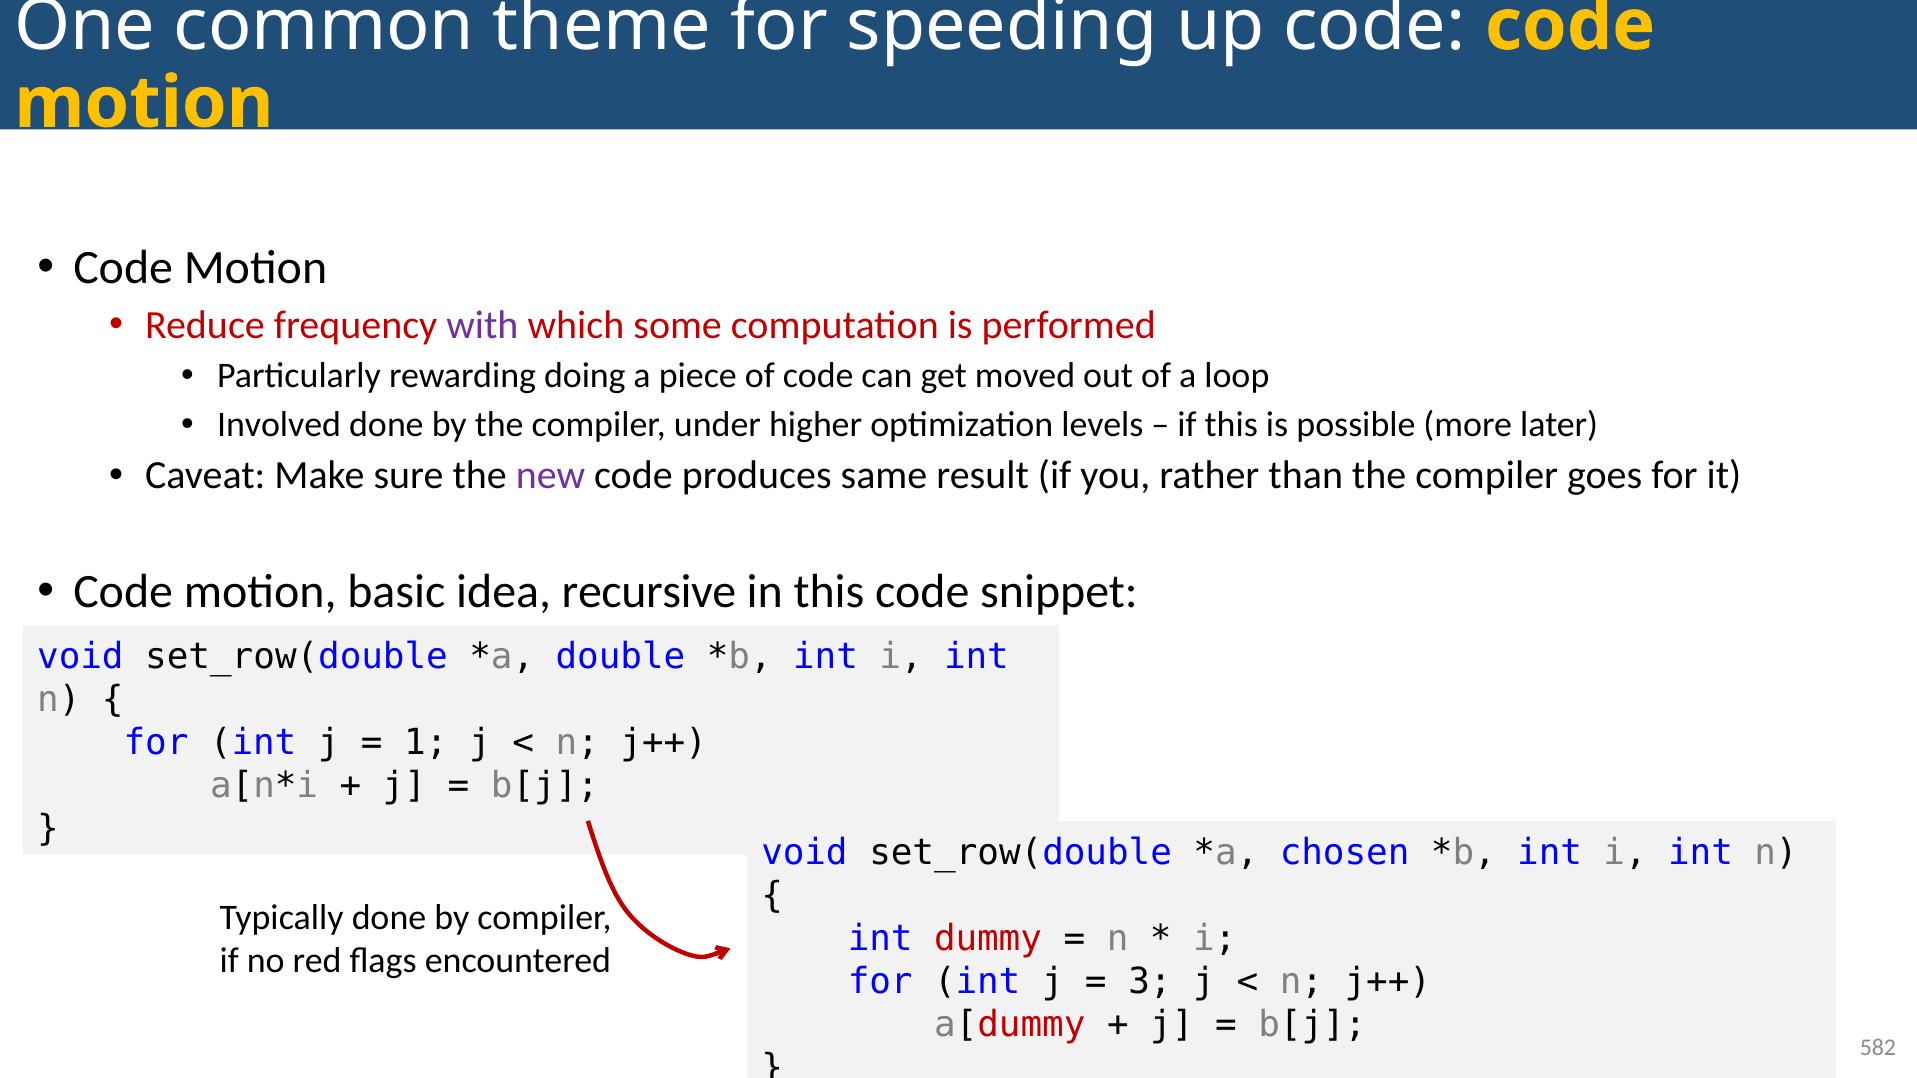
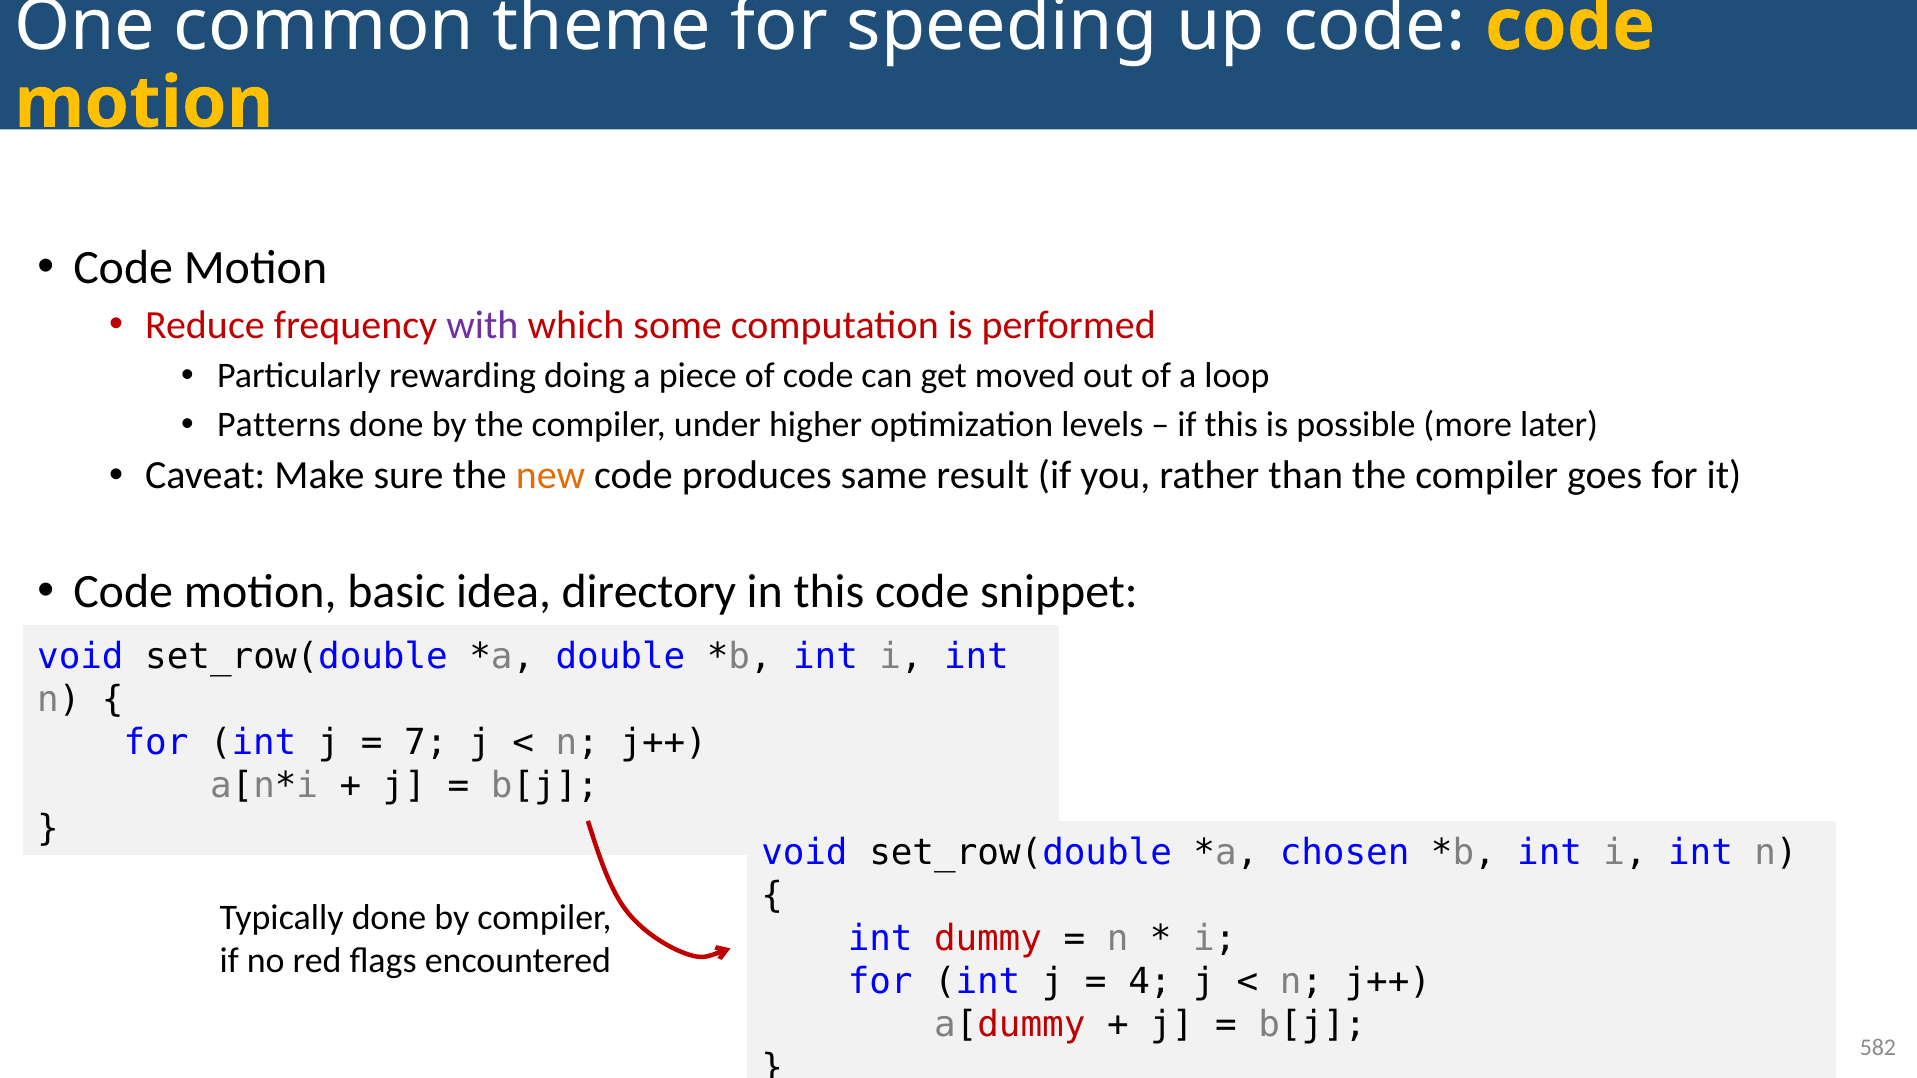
Involved: Involved -> Patterns (279, 425)
new colour: purple -> orange (550, 476)
recursive: recursive -> directory (649, 592)
1: 1 -> 7 (426, 743)
3: 3 -> 4 (1150, 982)
